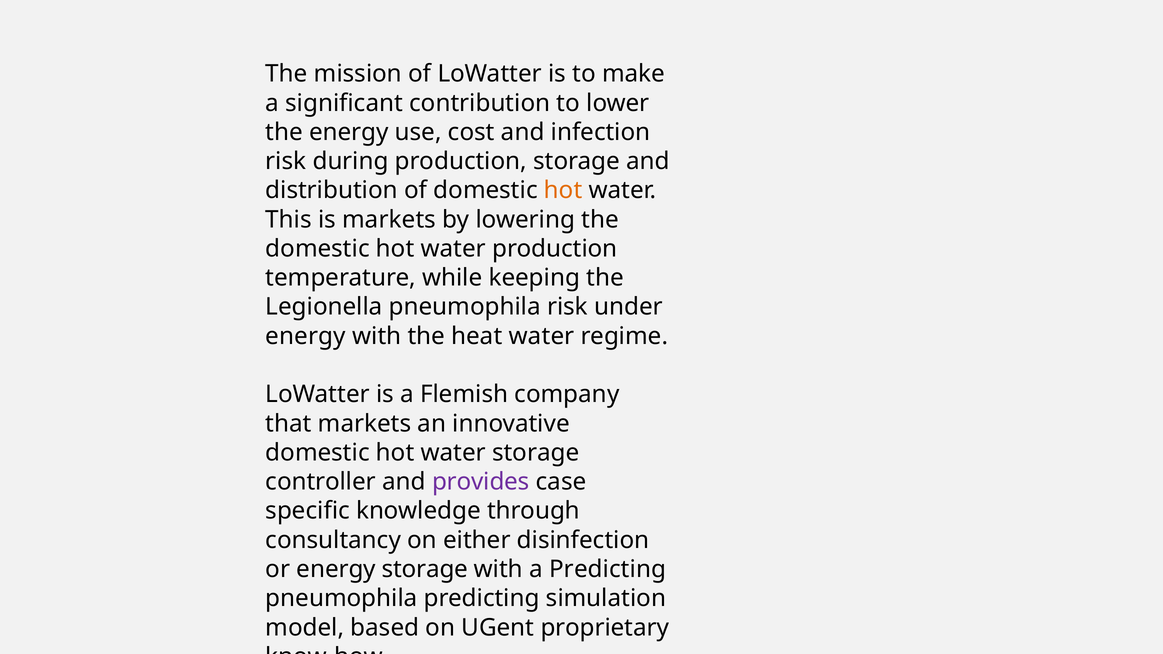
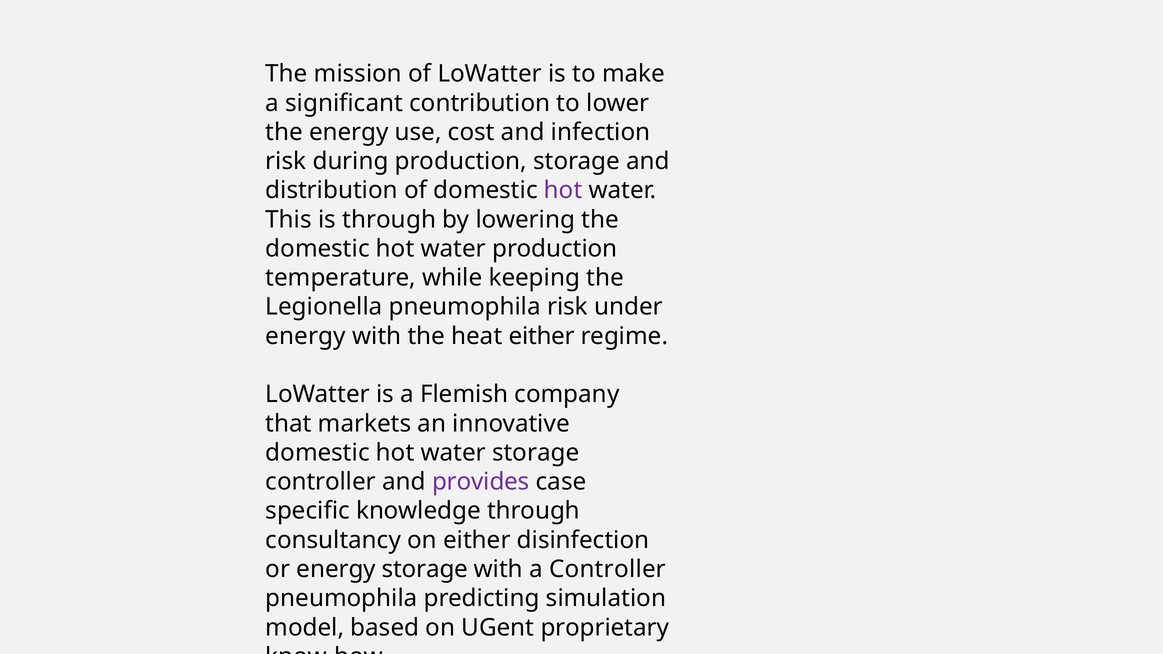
hot colour: orange -> purple (563, 190)
is markets: markets -> through (389, 220)
heat water: water -> either (542, 336)
a Predicting: Predicting -> Controller (608, 569)
